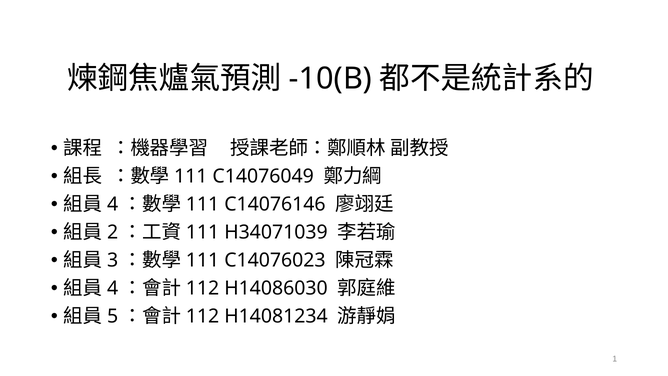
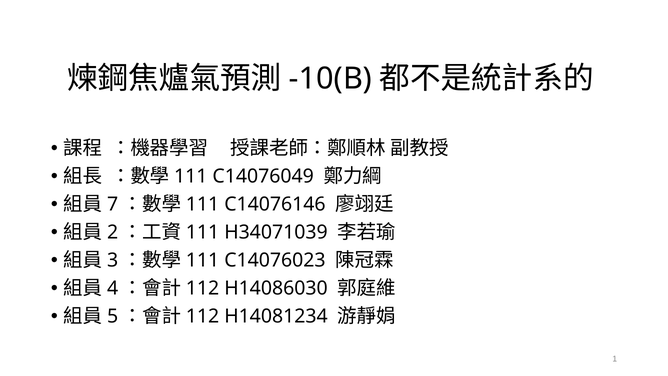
4: 4 -> 7 (113, 204)
